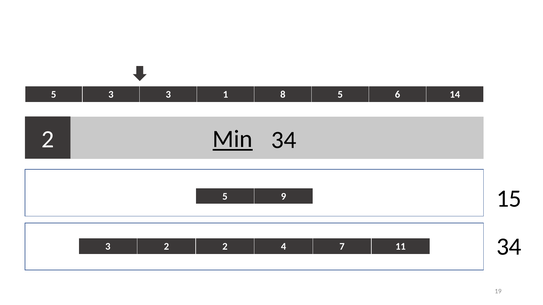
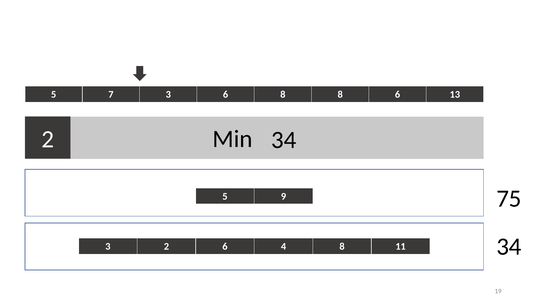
5 3: 3 -> 7 (111, 95)
3 1: 1 -> 6 (226, 95)
8 5: 5 -> 8 (340, 95)
14: 14 -> 13 (455, 95)
Min underline: present -> none (233, 139)
15: 15 -> 75 (509, 199)
2 2: 2 -> 6 (225, 247)
4 7: 7 -> 8 (342, 247)
